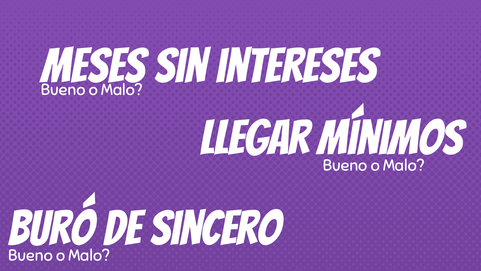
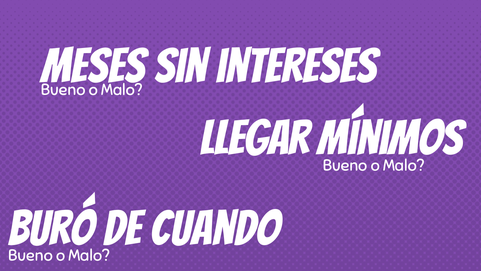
Sincero: Sincero -> Cuando (215, 229)
